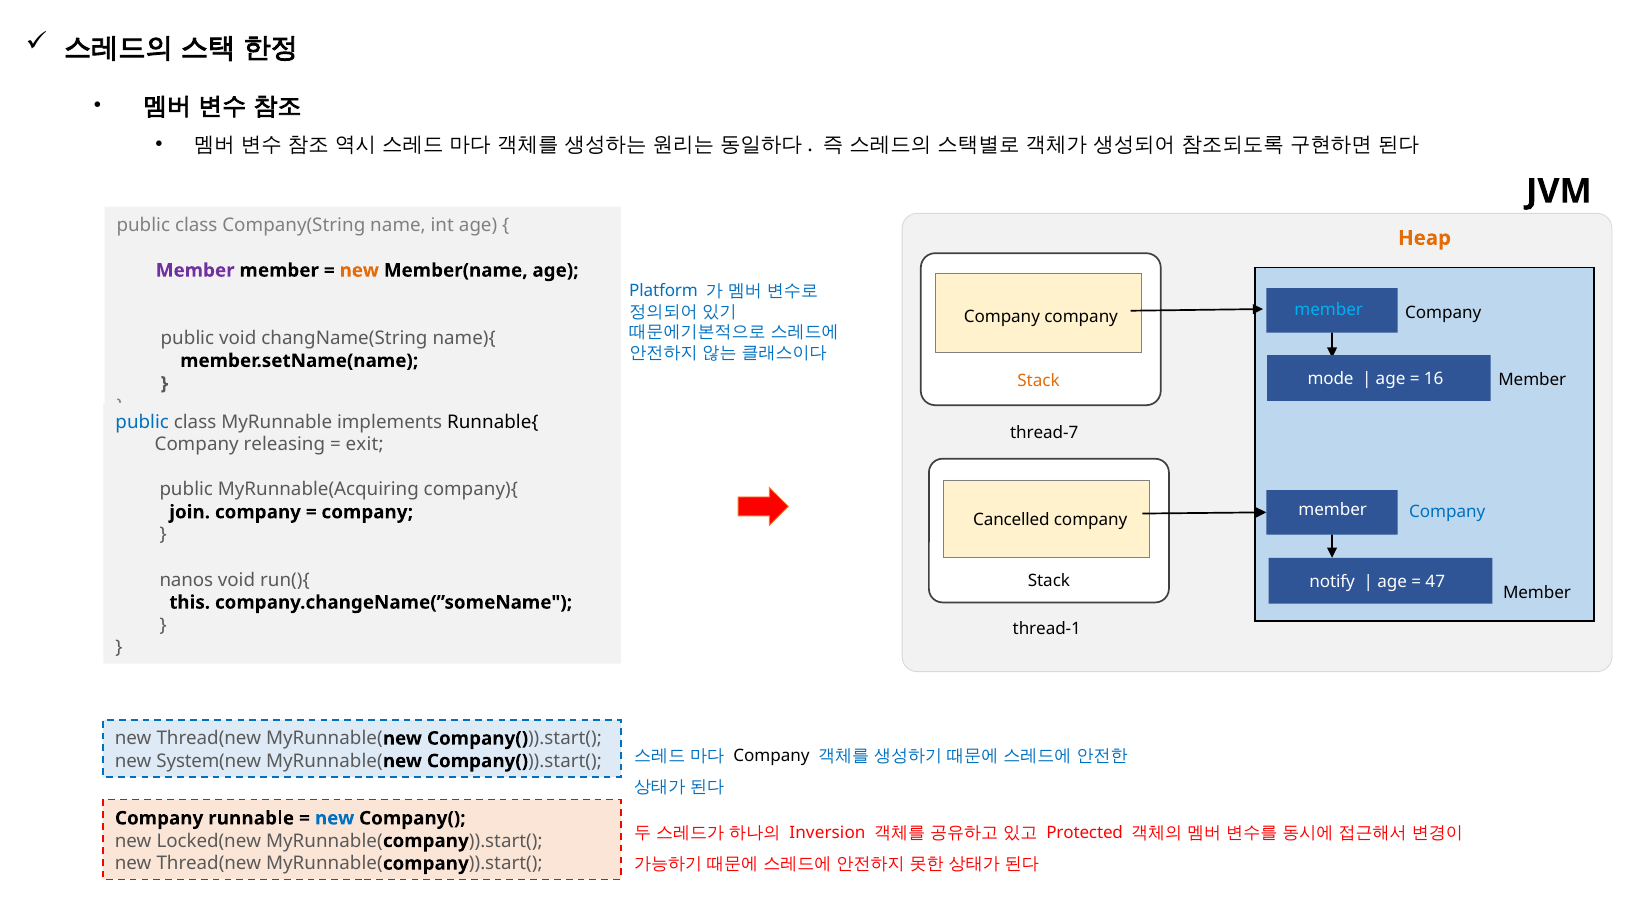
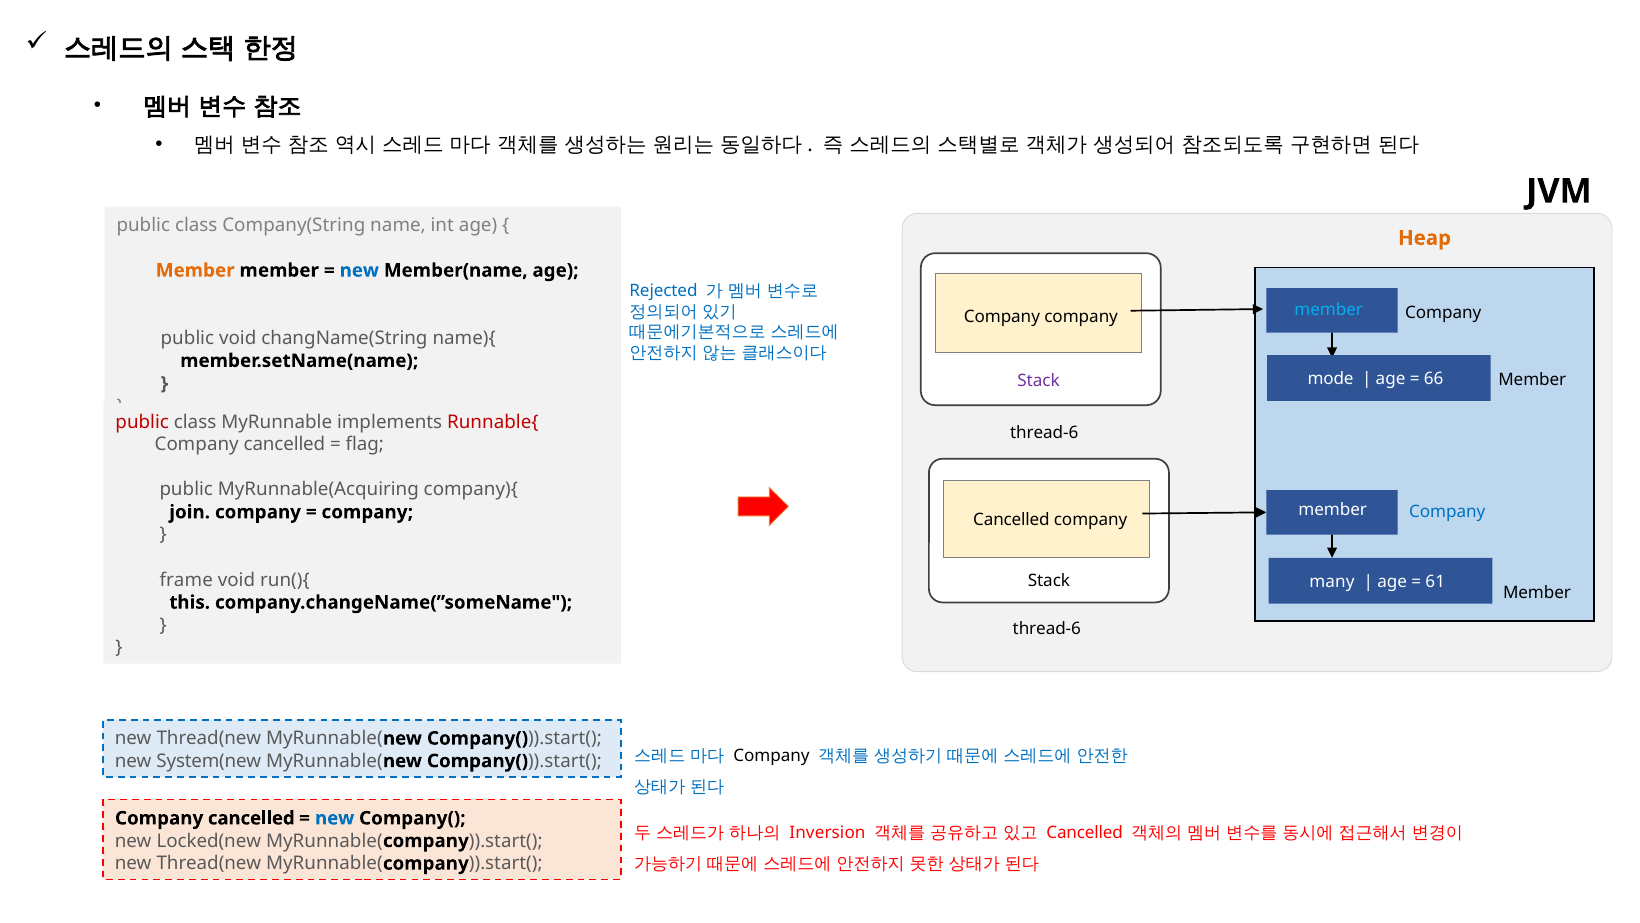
Member colour: purple -> orange (195, 270)
new colour: orange -> blue (359, 270)
Platform: Platform -> Rejected (664, 291)
16: 16 -> 66 (1434, 378)
Stack colour: orange -> purple (1039, 381)
public colour: blue -> red (142, 422)
Runnable{ colour: black -> red (493, 422)
thread-7: thread-7 -> thread-6 (1044, 433)
releasing: releasing -> cancelled (284, 444)
exit: exit -> flag (365, 444)
nanos: nanos -> frame (186, 580)
notify: notify -> many (1332, 581)
47: 47 -> 61 (1435, 581)
thread-1: thread-1 -> thread-6 (1047, 628)
runnable: runnable -> cancelled (251, 818)
Protected: Protected -> Cancelled (1085, 832)
